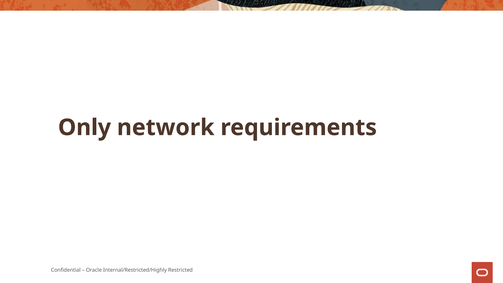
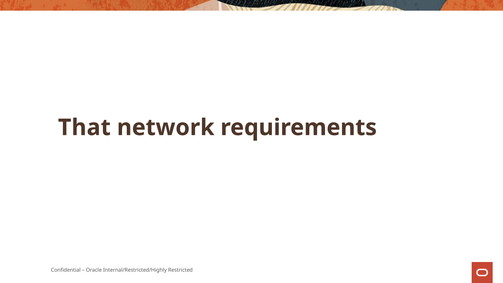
Only: Only -> That (84, 127)
